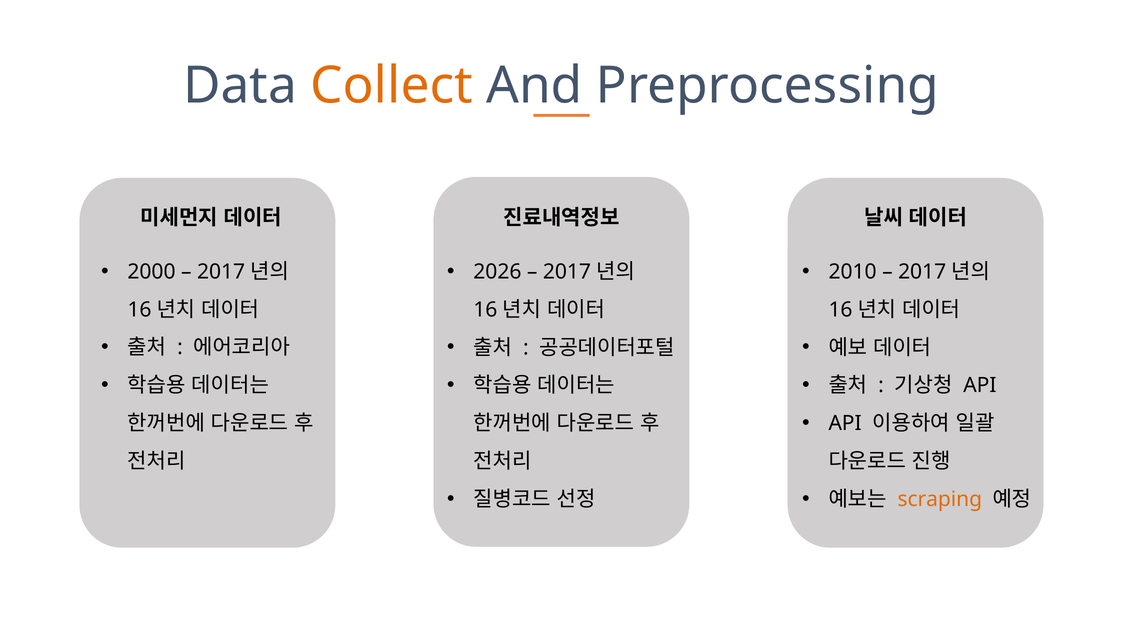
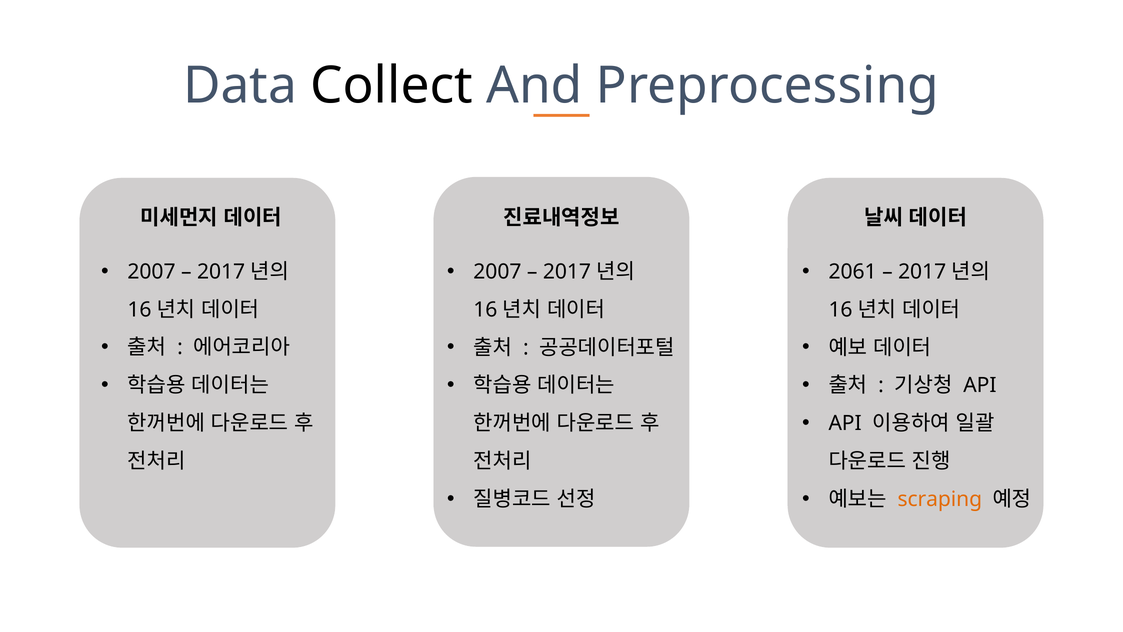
Collect colour: orange -> black (392, 86)
2000: 2000 -> 2007 (152, 272)
2026: 2026 -> 2007 (497, 272)
2010: 2010 -> 2061 (853, 272)
